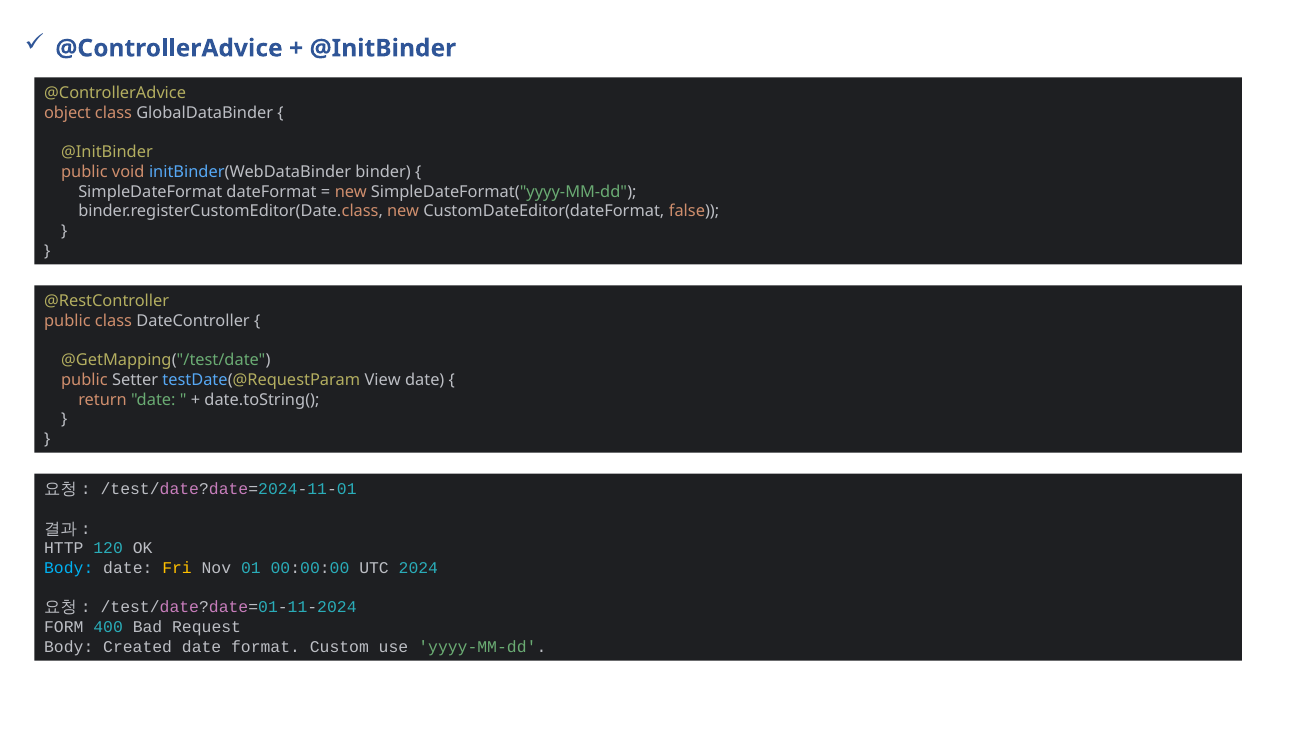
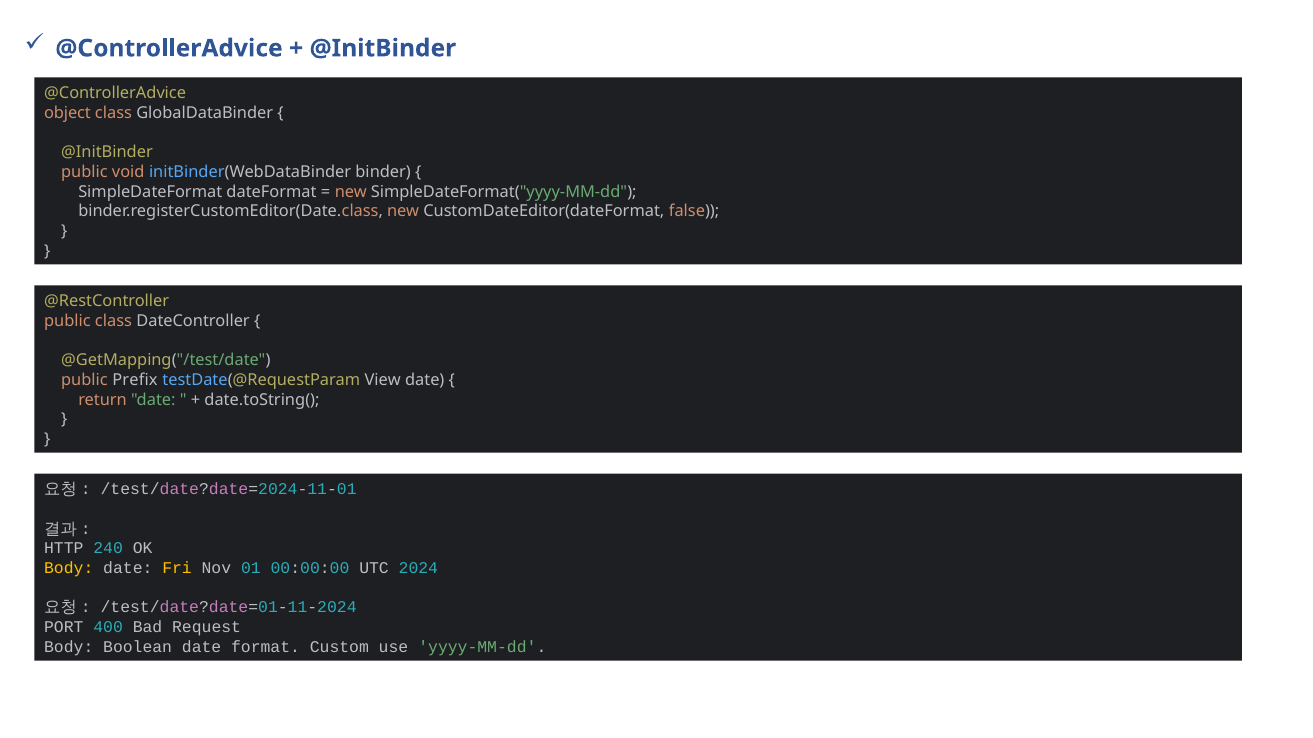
Setter: Setter -> Prefix (135, 380)
120: 120 -> 240 (108, 549)
Body colour: light blue -> yellow (69, 569)
FORM: FORM -> PORT (64, 628)
Created: Created -> Boolean (138, 647)
